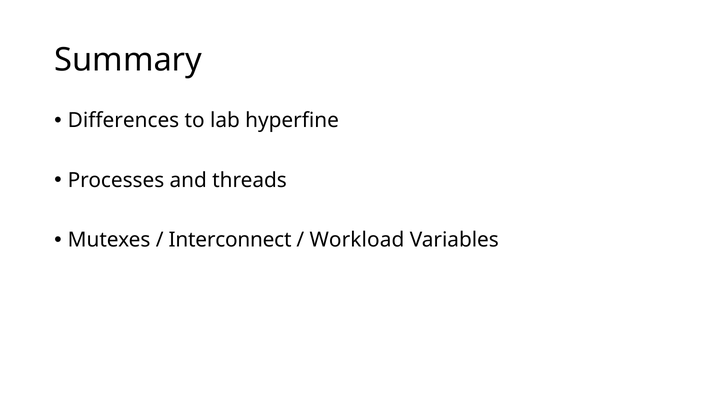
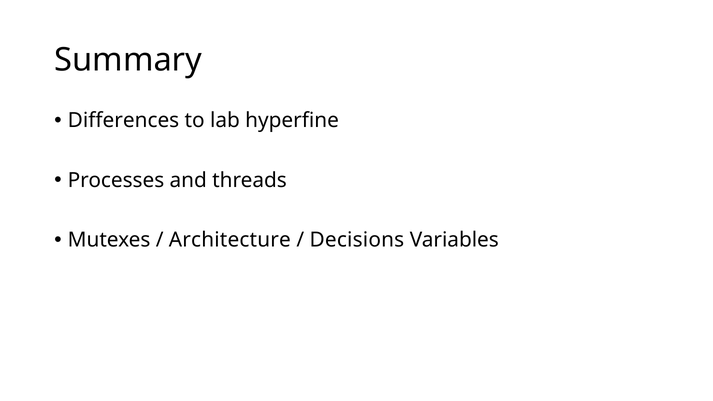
Interconnect: Interconnect -> Architecture (230, 240)
Workload: Workload -> Decisions (357, 240)
